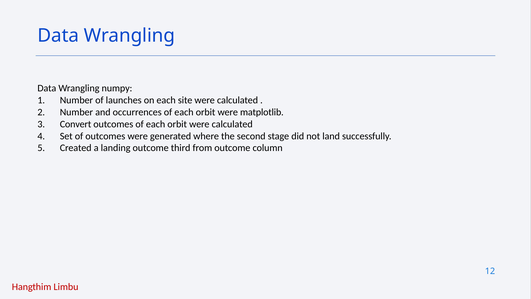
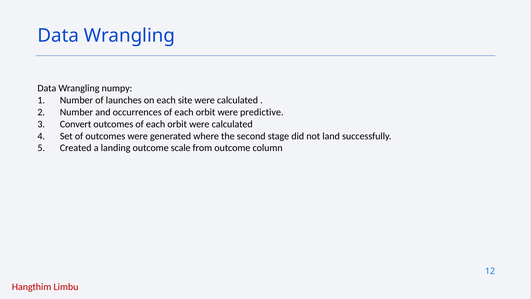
matplotlib: matplotlib -> predictive (262, 112)
third: third -> scale (181, 148)
